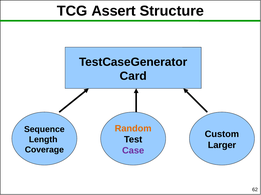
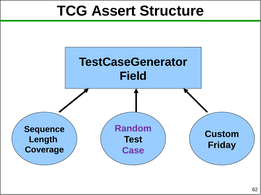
Card: Card -> Field (133, 76)
Random colour: orange -> purple (133, 129)
Larger: Larger -> Friday (222, 146)
